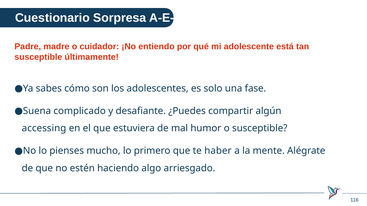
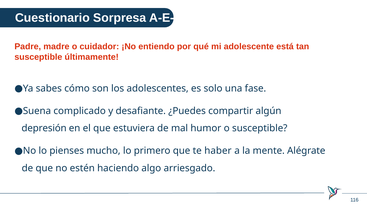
accessing: accessing -> depresión (44, 129)
